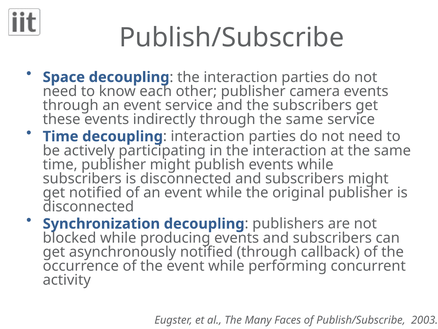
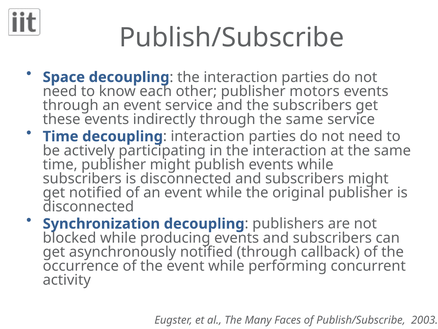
camera: camera -> motors (315, 91)
